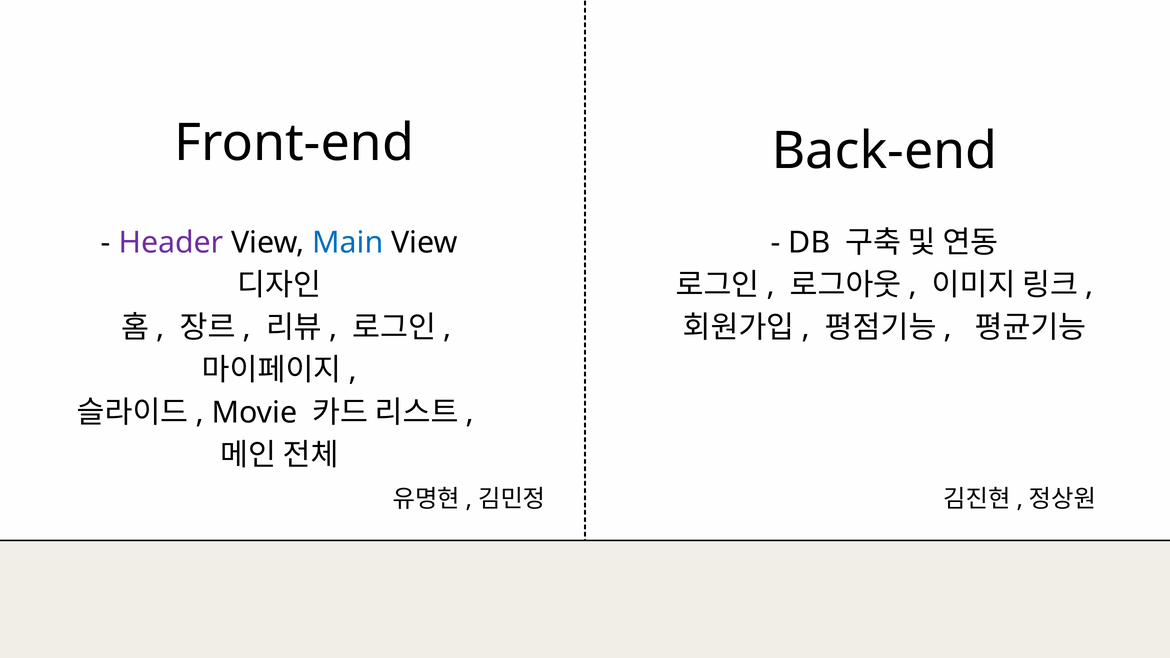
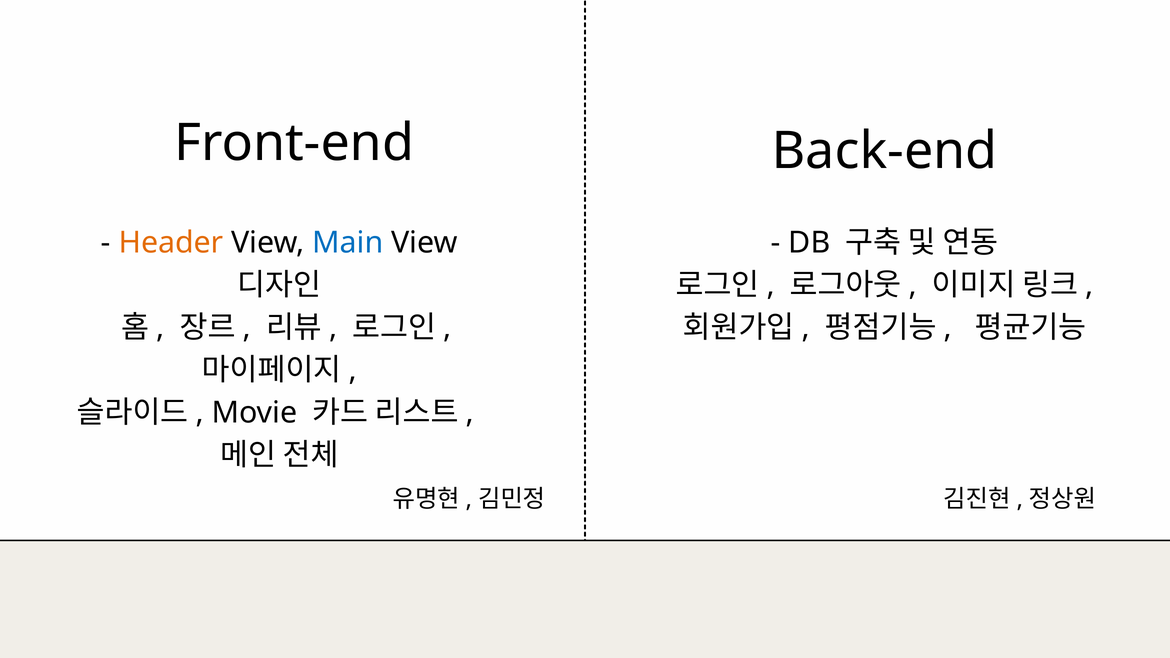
Header colour: purple -> orange (171, 243)
